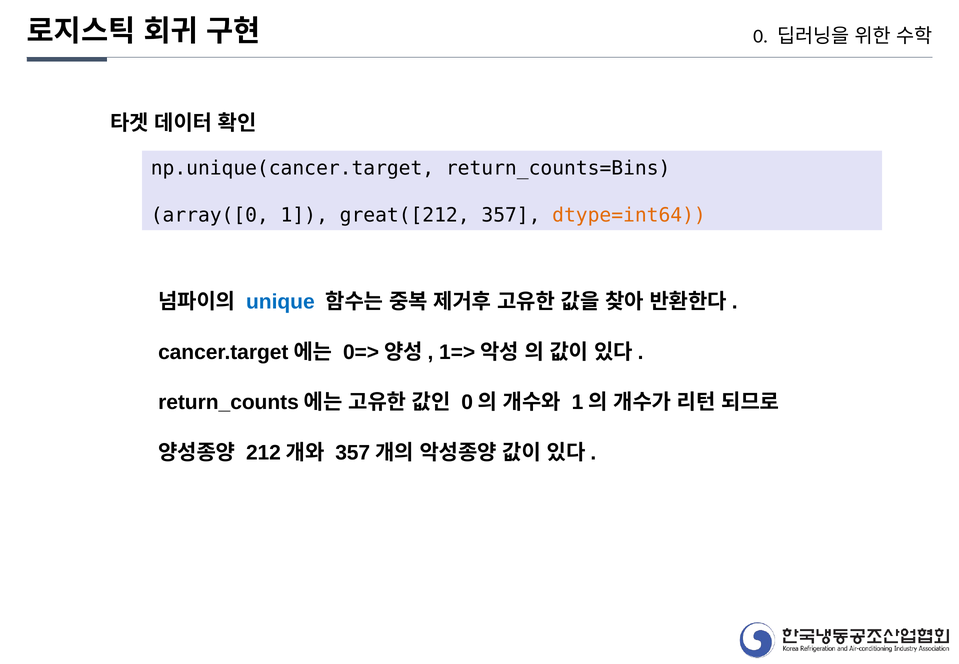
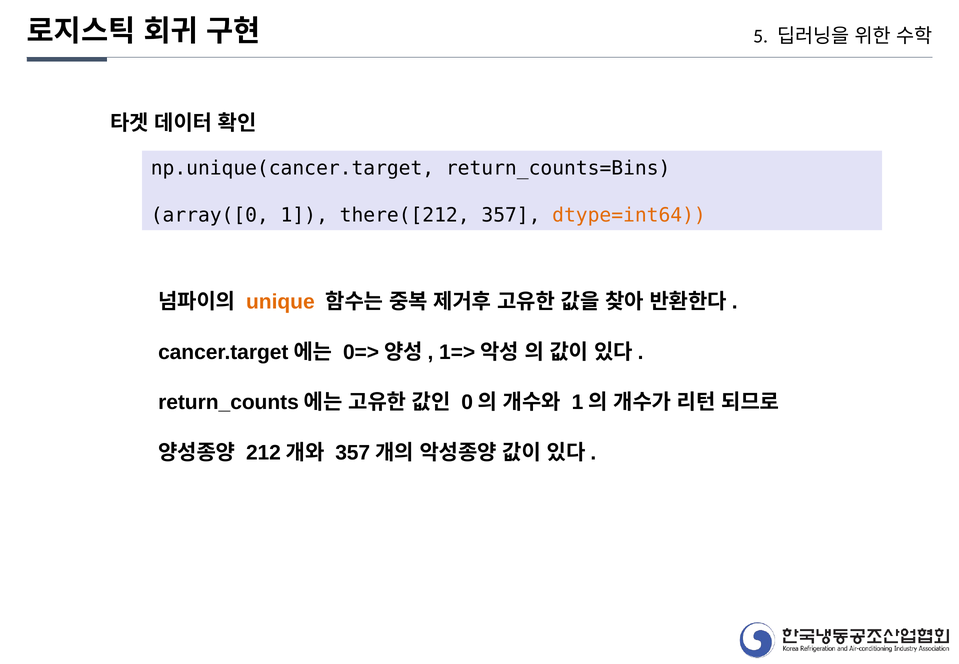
0: 0 -> 5 (761, 36)
great([212: great([212 -> there([212 (405, 215)
unique colour: blue -> orange (280, 302)
